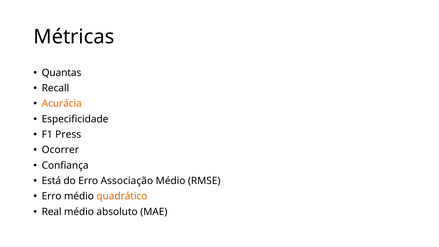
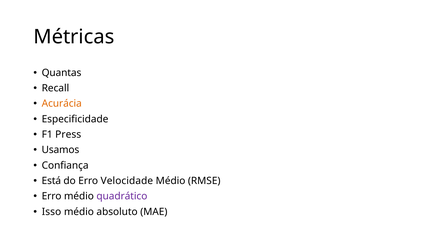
Ocorrer: Ocorrer -> Usamos (60, 150)
Associação: Associação -> Velocidade (127, 181)
quadrático colour: orange -> purple (122, 196)
Real: Real -> Isso (52, 212)
